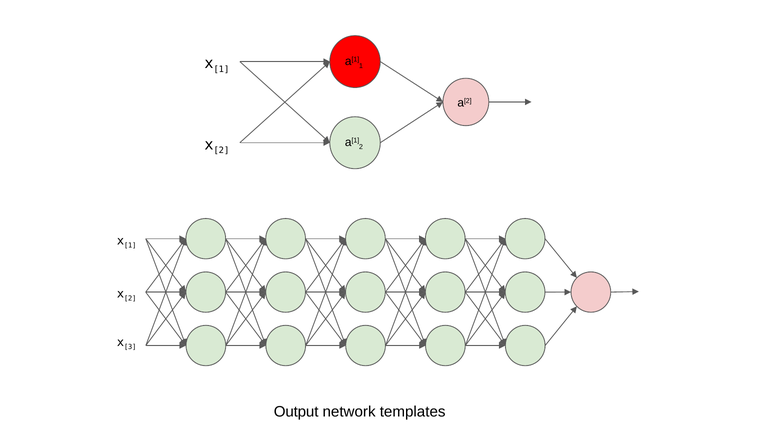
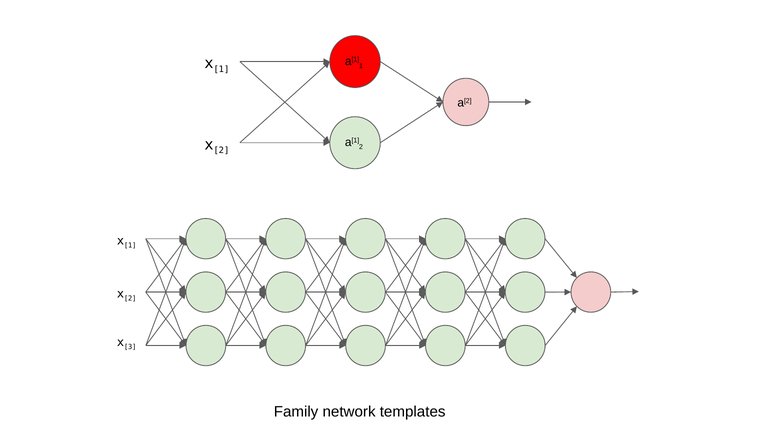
Output: Output -> Family (296, 412)
